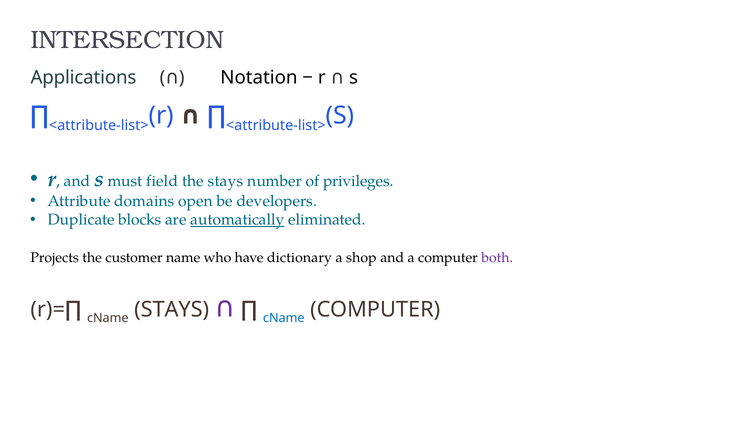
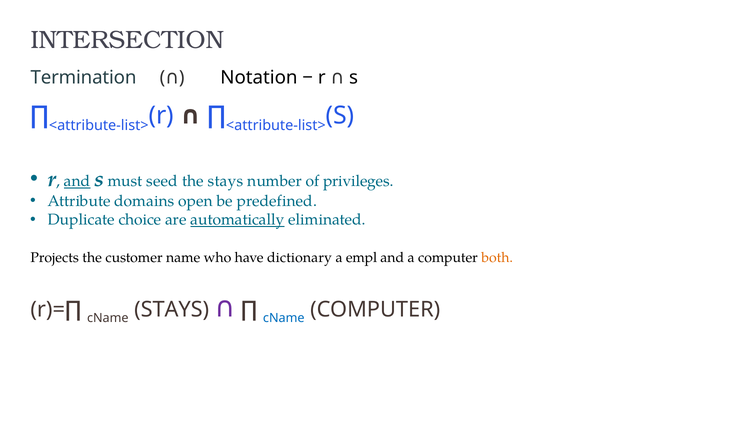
Applications: Applications -> Termination (83, 77)
and underline: none -> present (77, 181)
field: field -> seed (162, 181)
developers: developers -> predefined (277, 201)
blocks: blocks -> choice (140, 220)
shop: shop -> empl (361, 257)
both colour: purple -> orange (497, 257)
